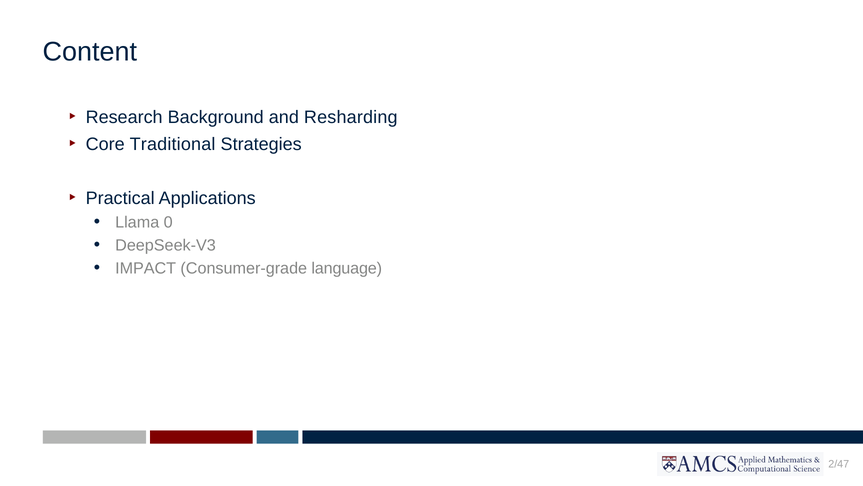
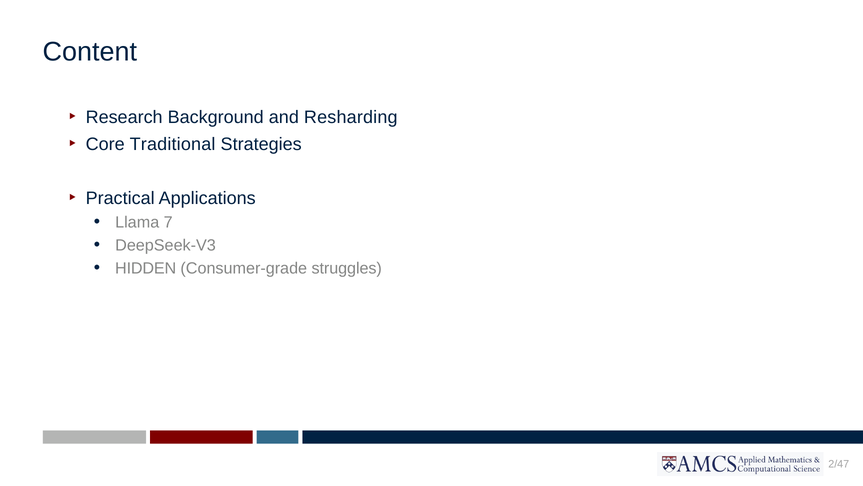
0: 0 -> 7 (168, 222)
IMPACT: IMPACT -> HIDDEN (146, 268)
language: language -> struggles (347, 268)
